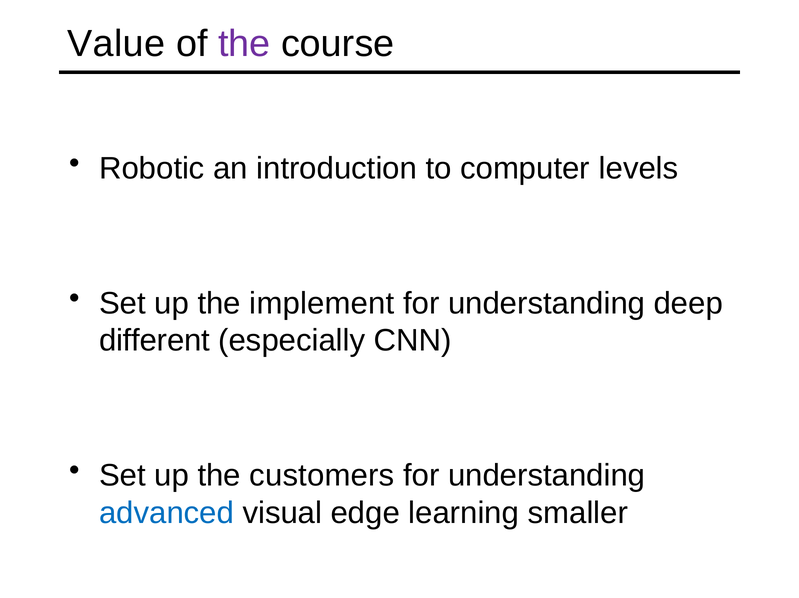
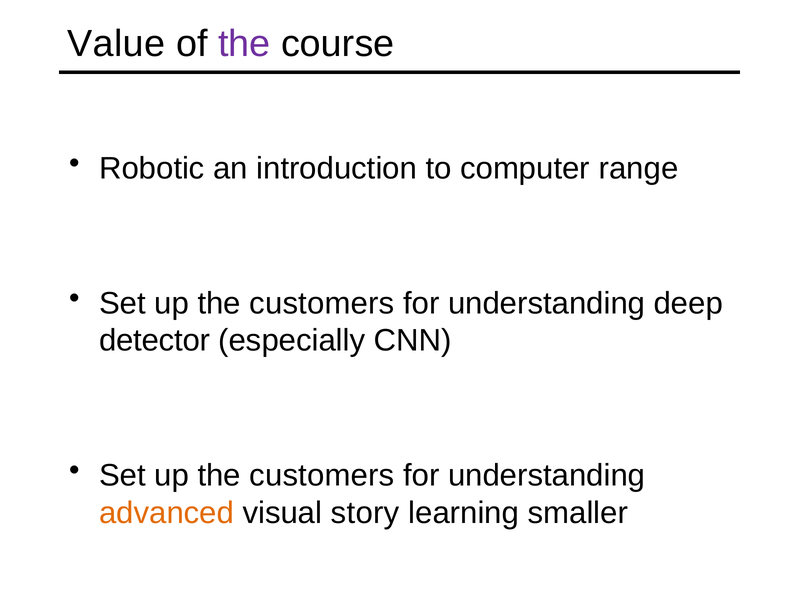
levels: levels -> range (639, 169)
implement: implement -> customers (322, 304)
different: different -> detector (155, 341)
advanced colour: blue -> orange (167, 513)
edge: edge -> story (365, 513)
